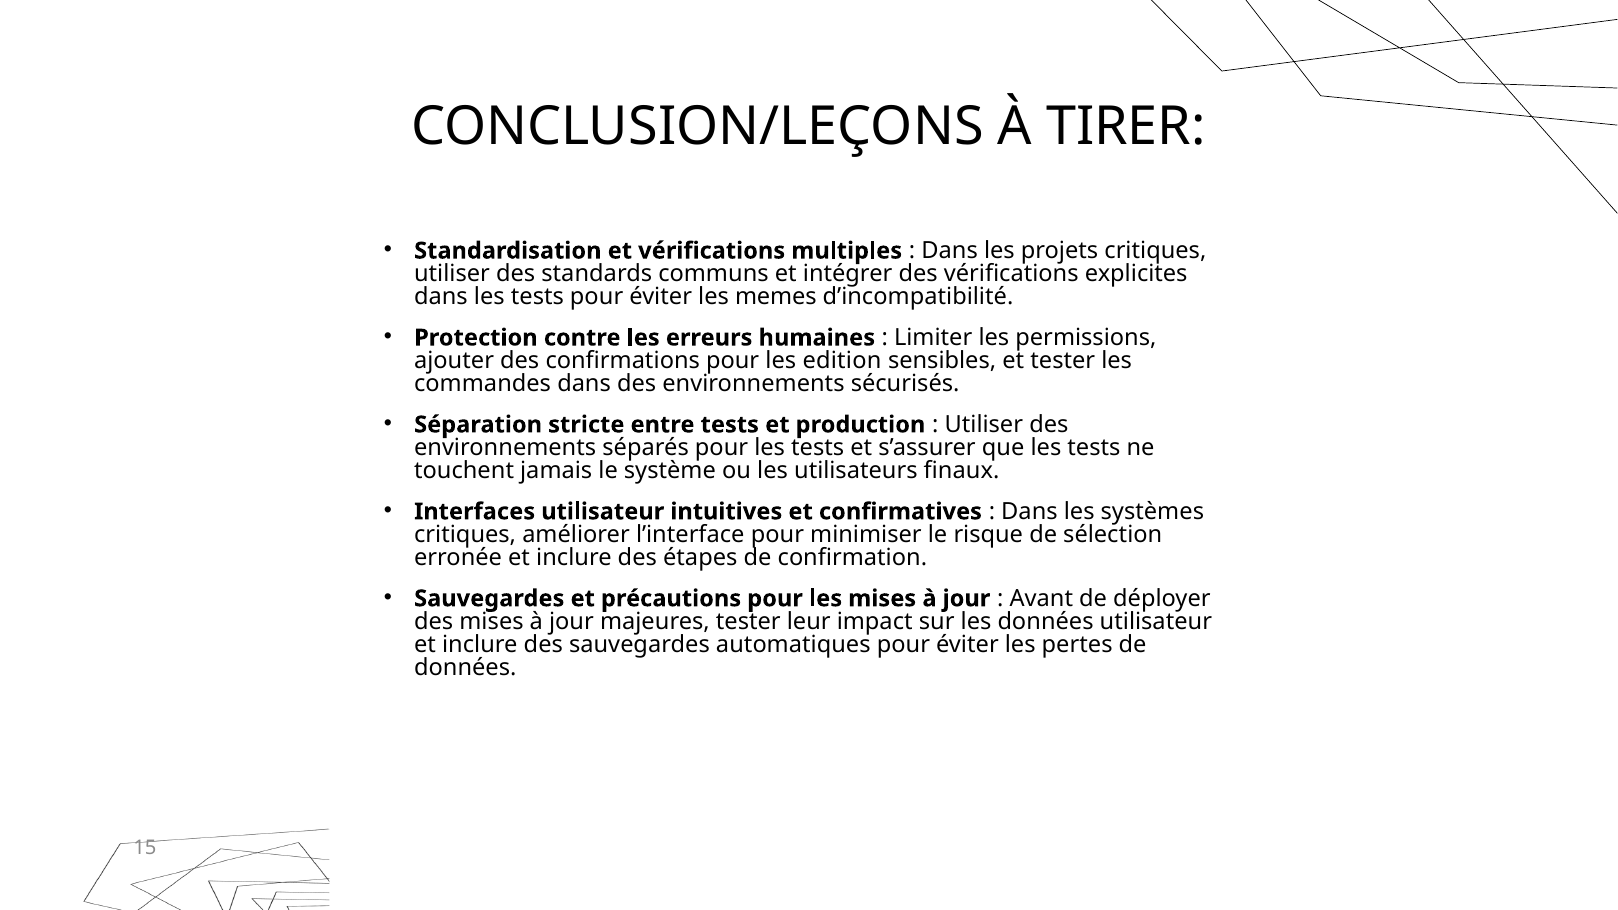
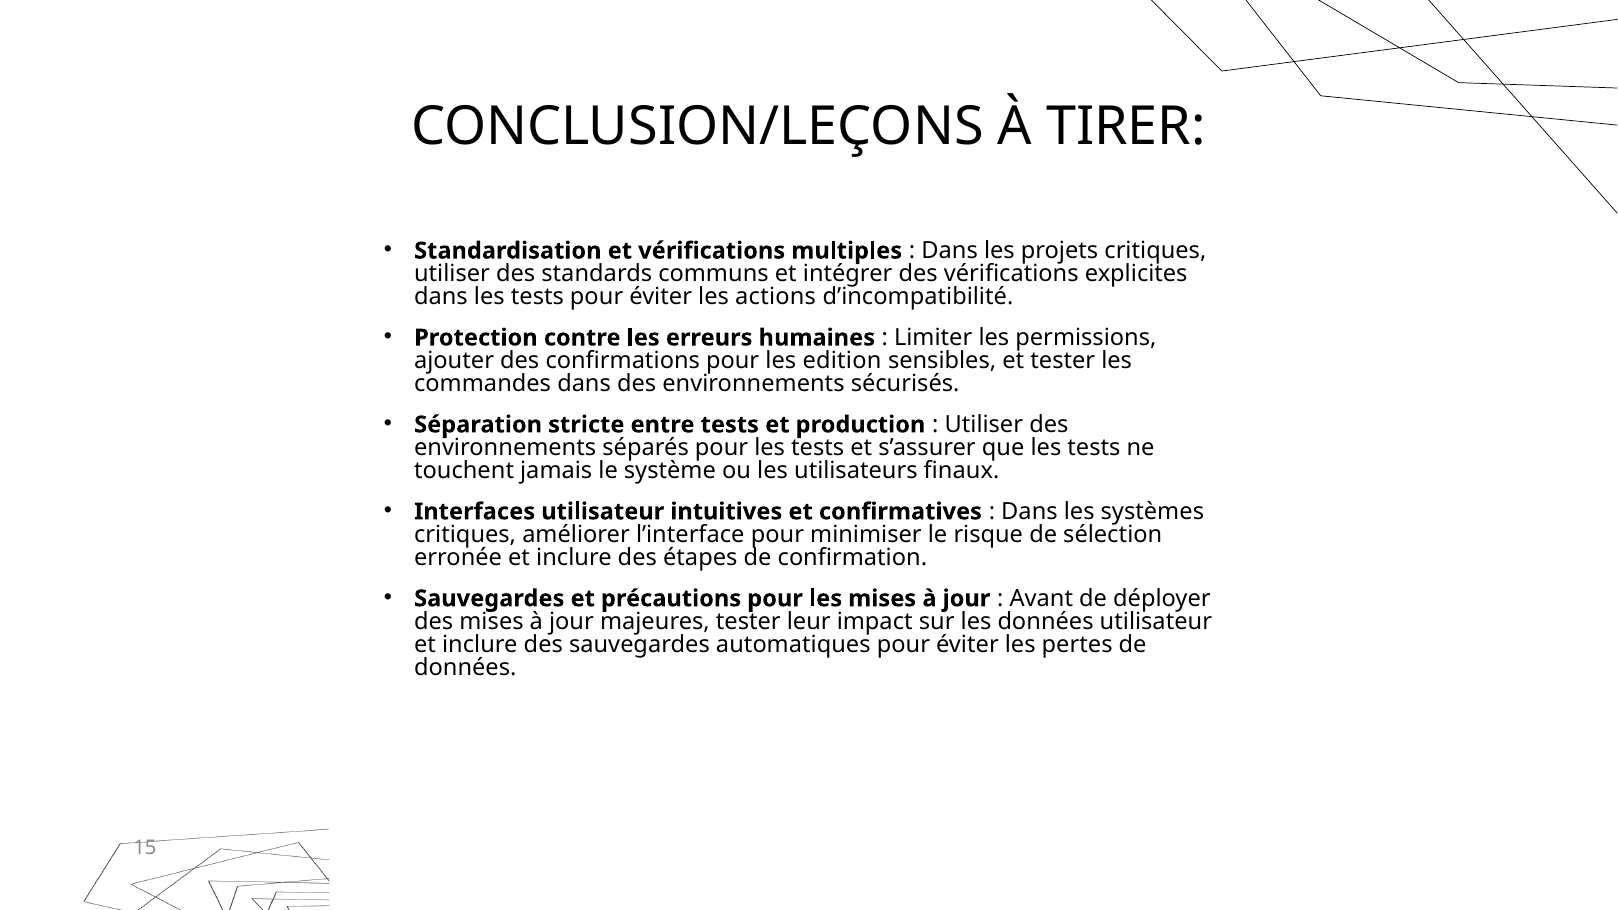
memes: memes -> actions (776, 297)
